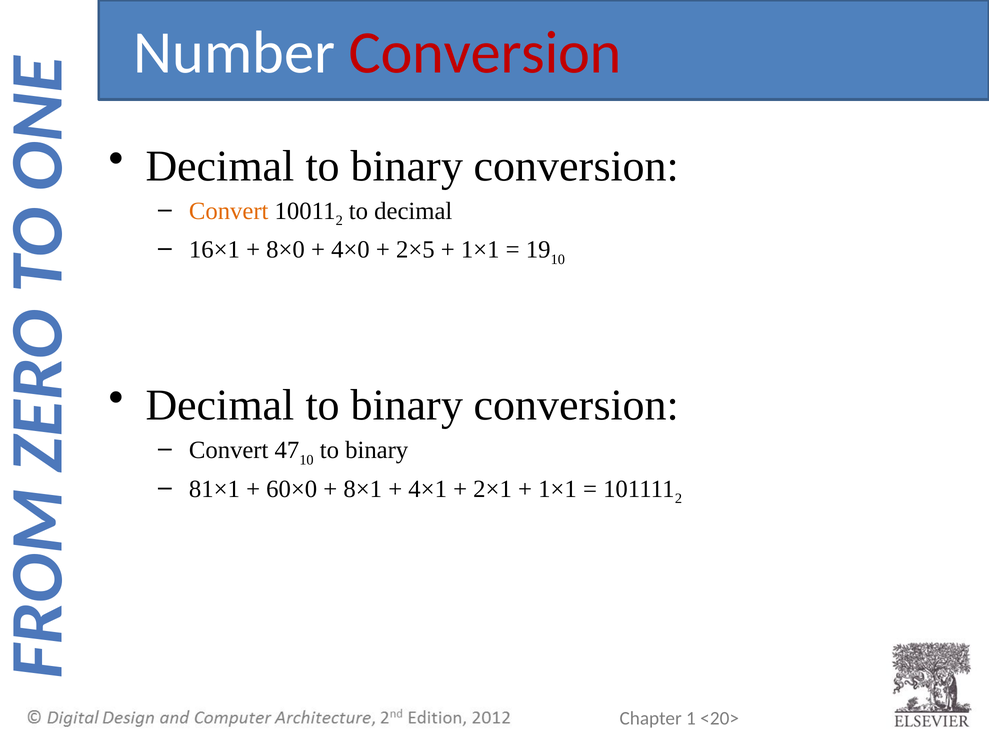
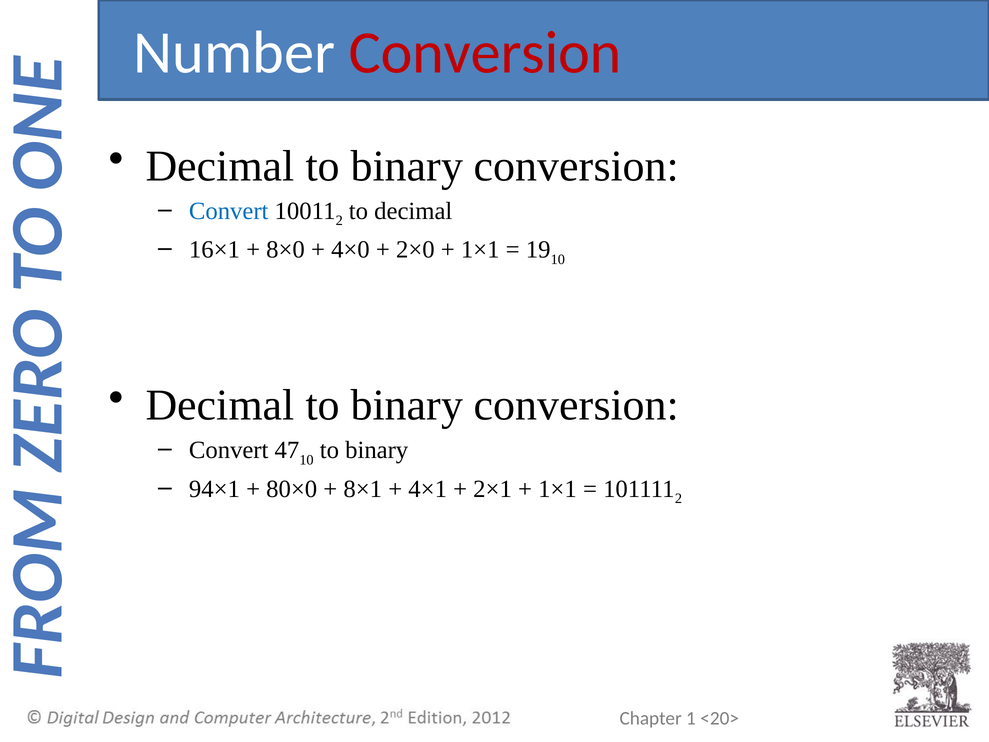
Convert colour: orange -> blue (229, 211)
2×5: 2×5 -> 2×0 (415, 250)
81×1: 81×1 -> 94×1 (214, 489)
60×0: 60×0 -> 80×0 (292, 489)
